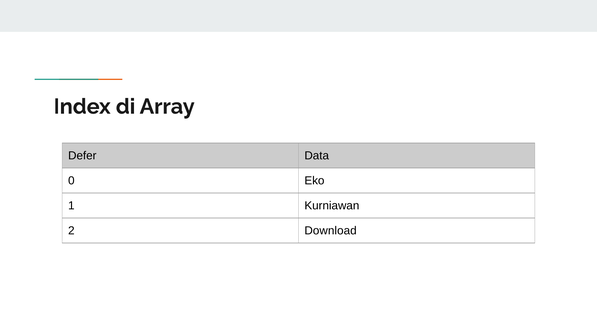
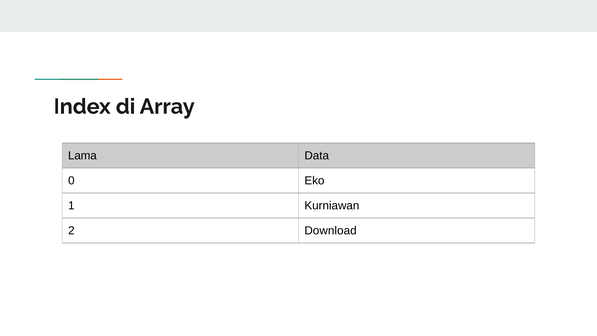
Defer: Defer -> Lama (82, 156)
